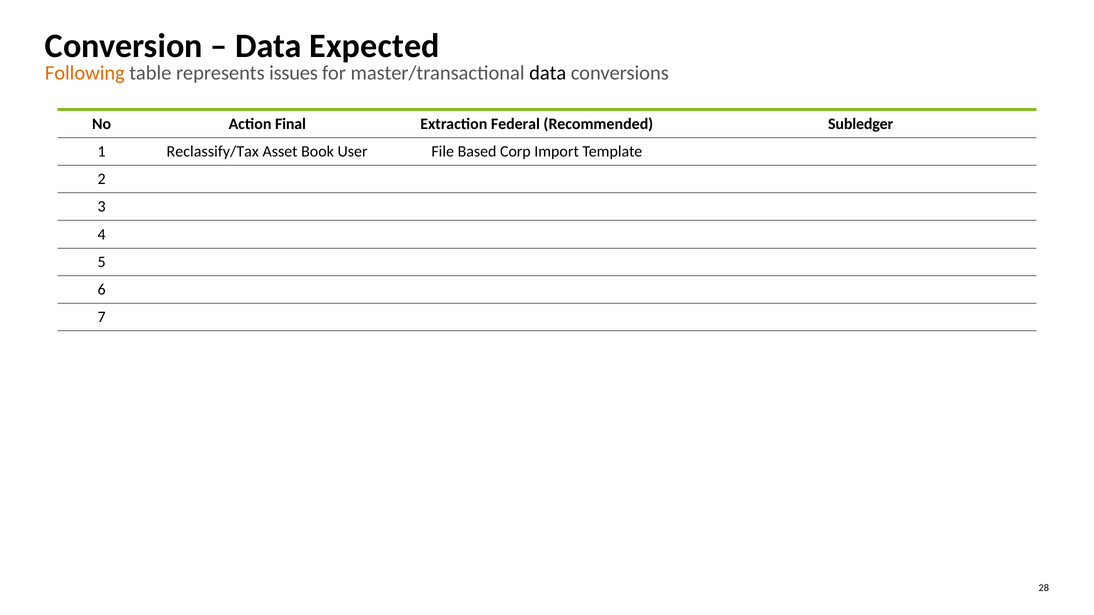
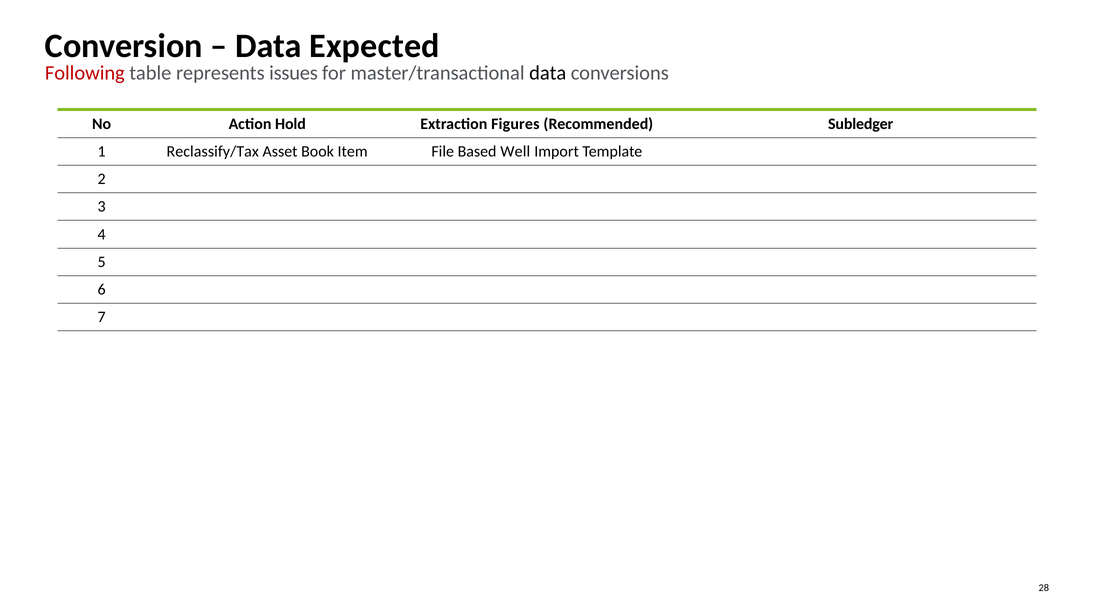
Following colour: orange -> red (85, 73)
Final: Final -> Hold (290, 124)
Federal: Federal -> Figures (515, 124)
User: User -> Item (353, 151)
Corp: Corp -> Well (515, 151)
